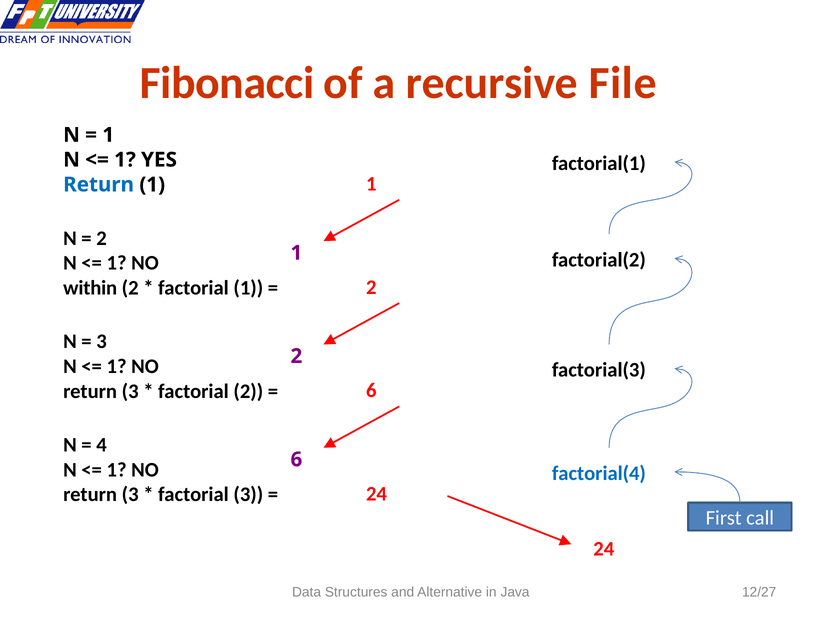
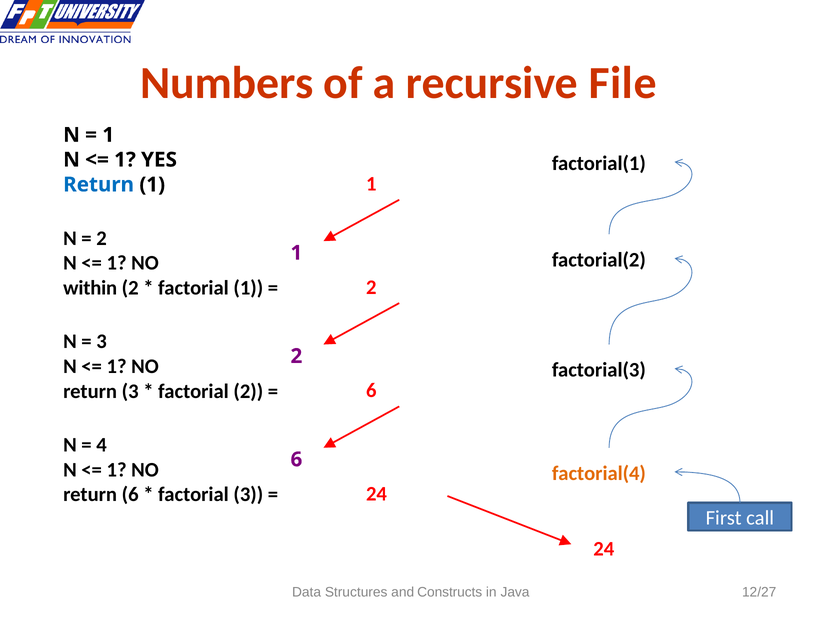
Fibonacci: Fibonacci -> Numbers (227, 83)
factorial(4 colour: blue -> orange (599, 473)
3: 3 -> 6 (130, 494)
Alternative: Alternative -> Constructs (450, 592)
